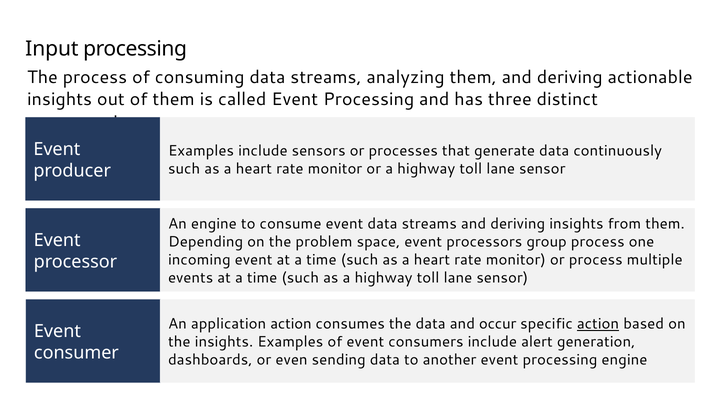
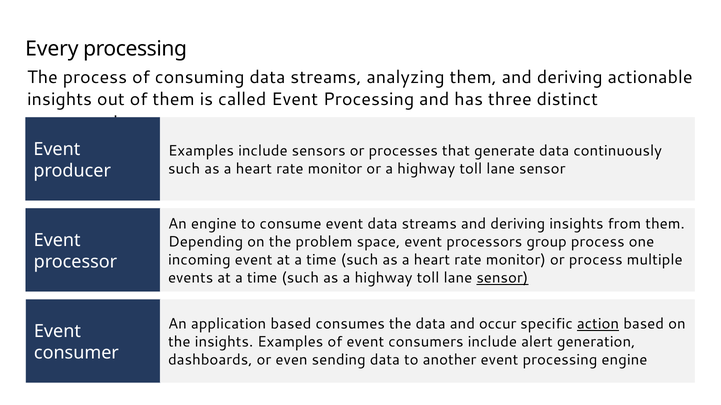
Input: Input -> Every (52, 49)
sensor underline: none -> present (502, 278)
application action: action -> based (291, 324)
